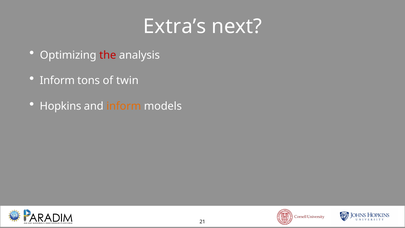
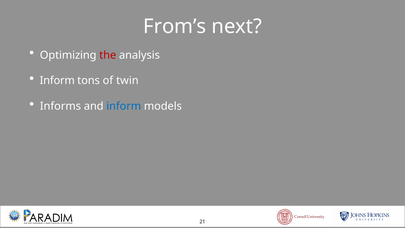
Extra’s: Extra’s -> From’s (175, 26)
Hopkins: Hopkins -> Informs (60, 106)
inform colour: orange -> blue (124, 106)
